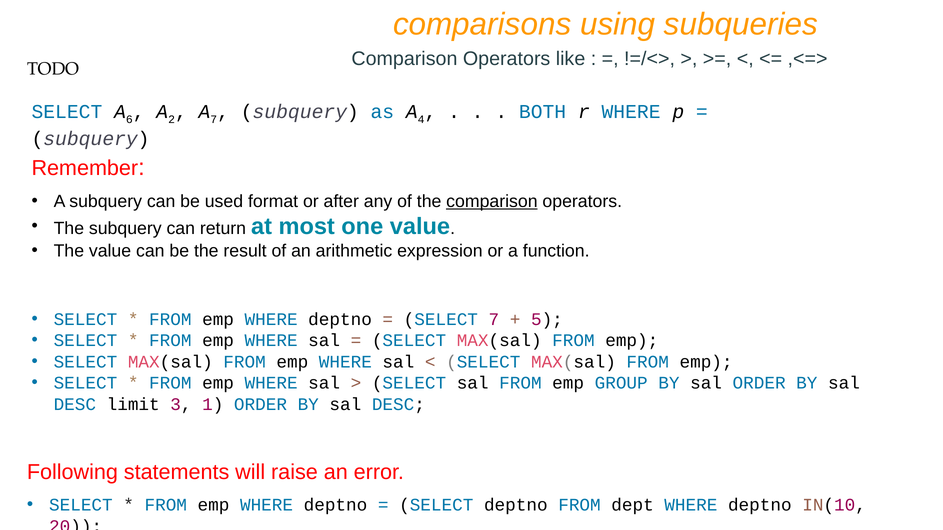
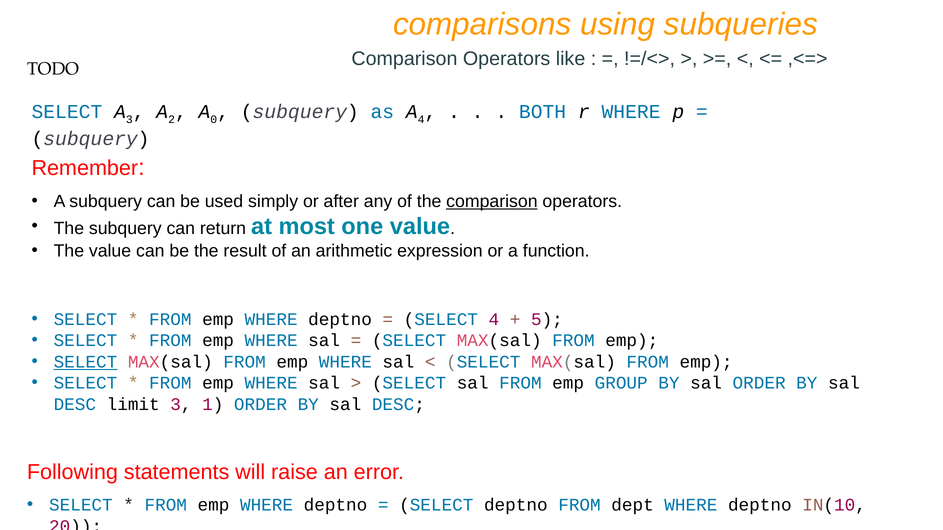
A 6: 6 -> 3 (129, 119)
A 7: 7 -> 0 (214, 119)
format: format -> simply (273, 202)
SELECT 7: 7 -> 4 (494, 320)
SELECT underline: none -> present (85, 362)
